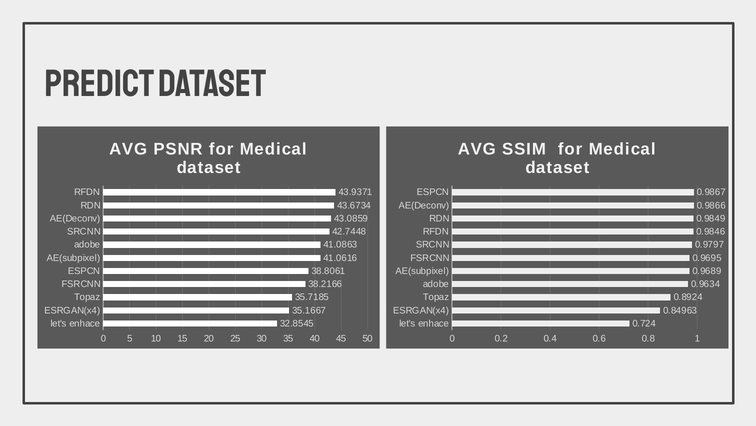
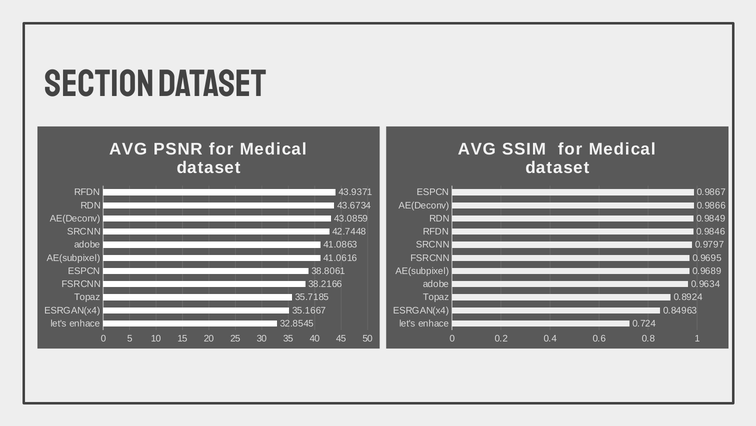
Predict: Predict -> Section (100, 84)
